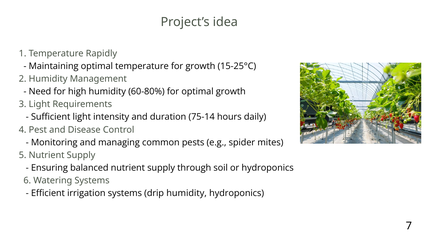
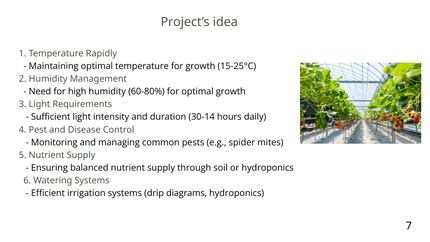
75-14: 75-14 -> 30-14 (202, 117)
drip humidity: humidity -> diagrams (187, 193)
